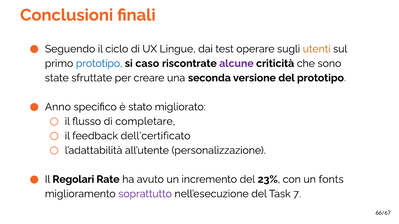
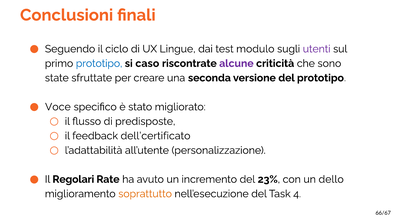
operare: operare -> modulo (255, 49)
utenti colour: orange -> purple (317, 49)
Anno: Anno -> Voce (58, 107)
completare: completare -> predisposte (145, 122)
fonts: fonts -> dello (331, 180)
soprattutto colour: purple -> orange (145, 194)
7: 7 -> 4 (297, 194)
